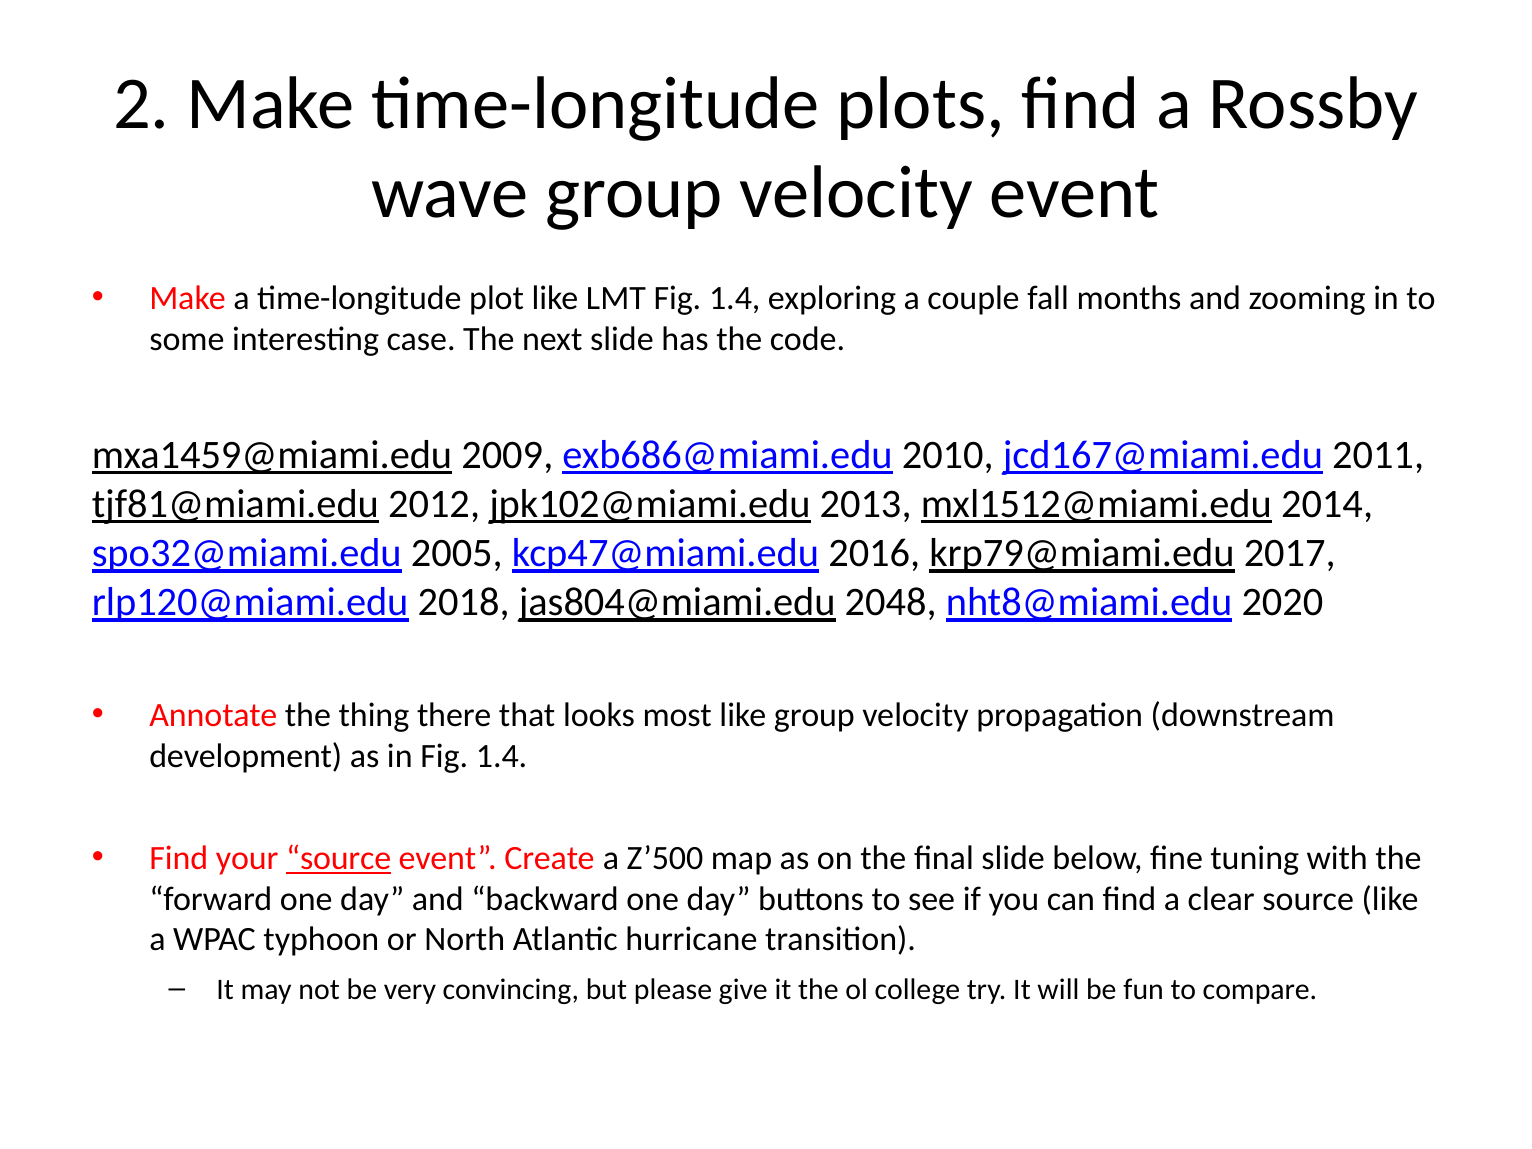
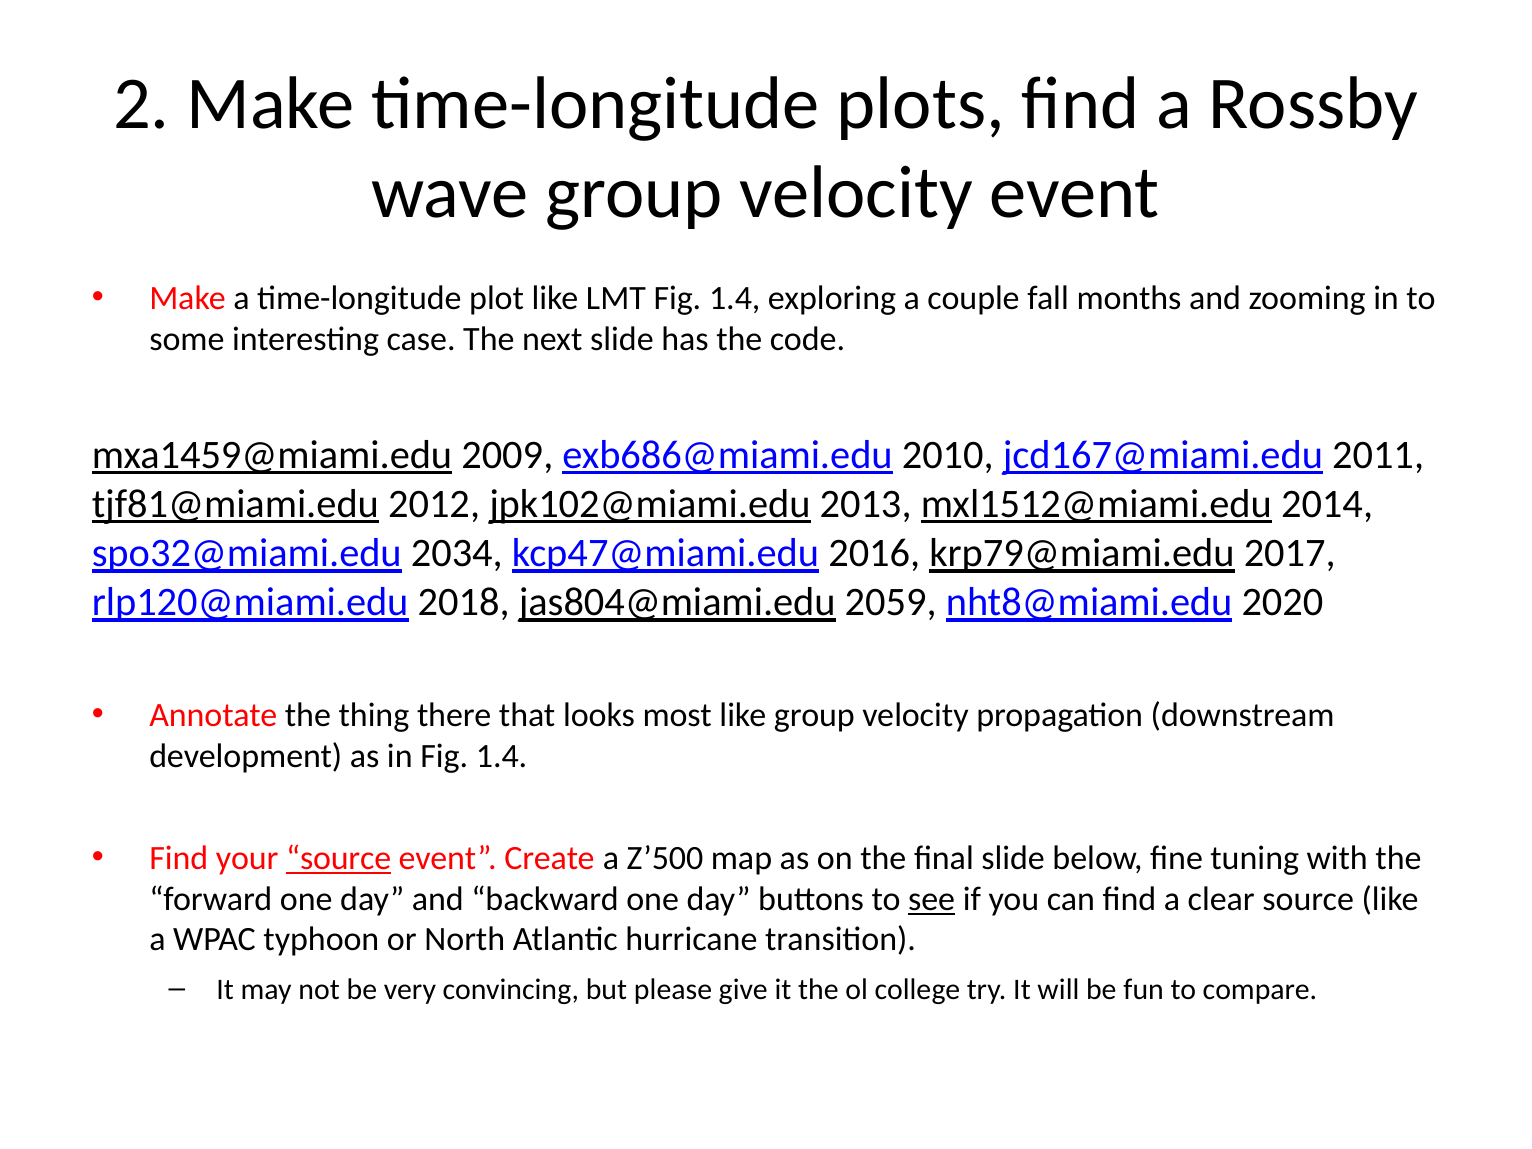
2005: 2005 -> 2034 (457, 553)
2048: 2048 -> 2059 (891, 602)
see underline: none -> present (932, 899)
